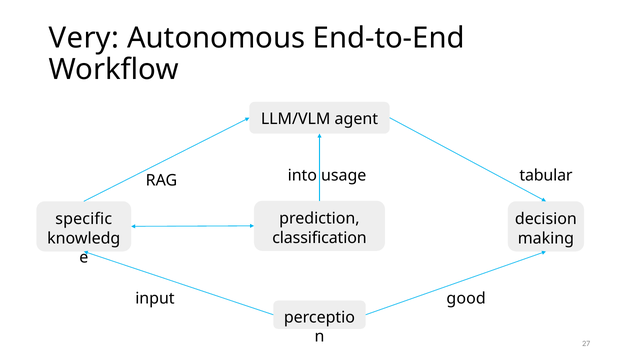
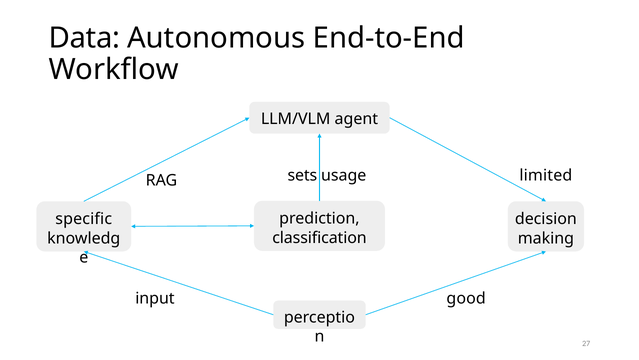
Very: Very -> Data (84, 38)
into: into -> sets (302, 175)
tabular: tabular -> limited (546, 175)
